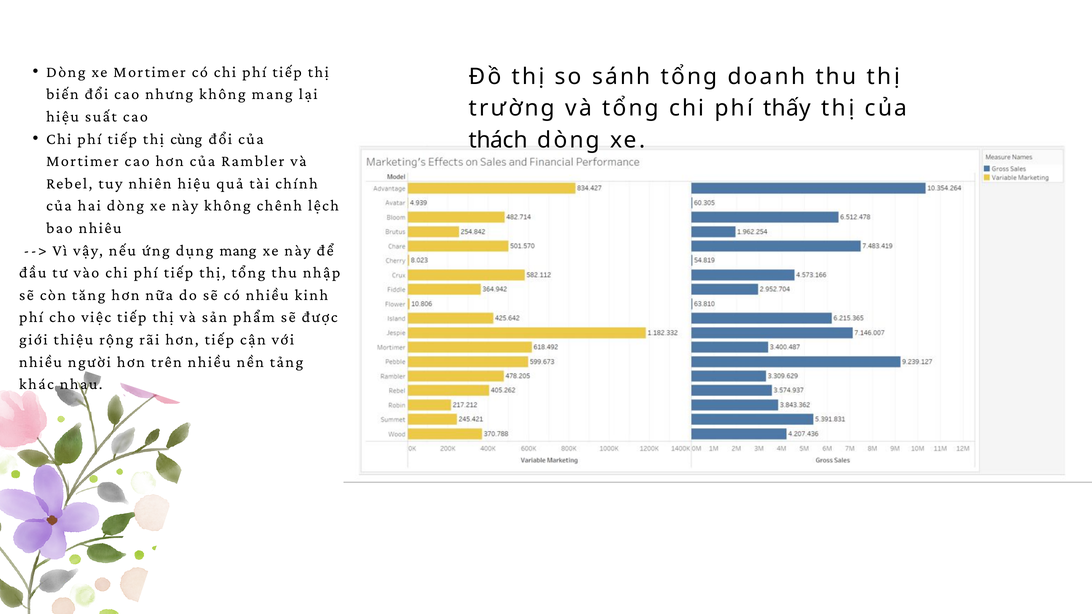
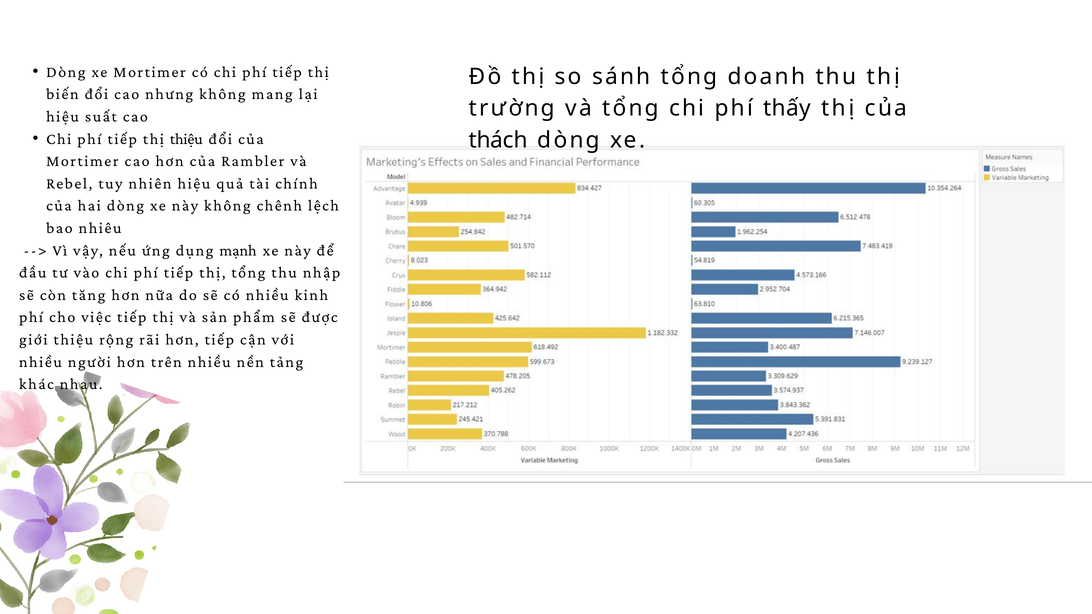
thị cùng: cùng -> thiệu (186, 139)
dụng mang: mang -> mạnh (238, 250)
